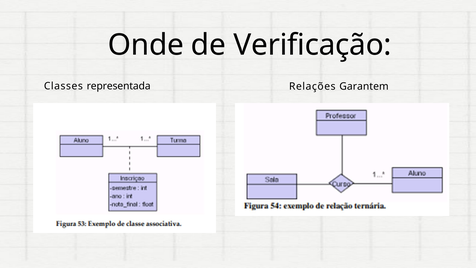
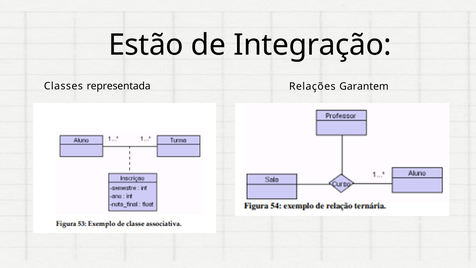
Onde: Onde -> Estão (146, 45)
Verificação: Verificação -> Integração (313, 45)
